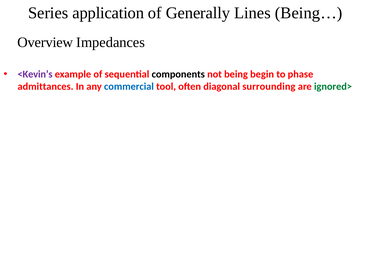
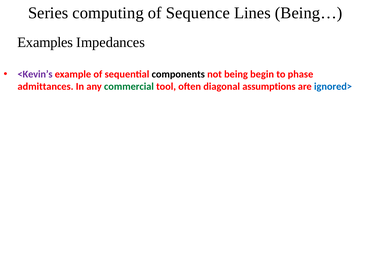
application: application -> computing (108, 13)
Generally: Generally -> Sequence (198, 13)
Overview: Overview -> Examples (45, 42)
commercial colour: blue -> green (129, 87)
surrounding: surrounding -> assumptions (269, 87)
ignored> colour: green -> blue (333, 87)
